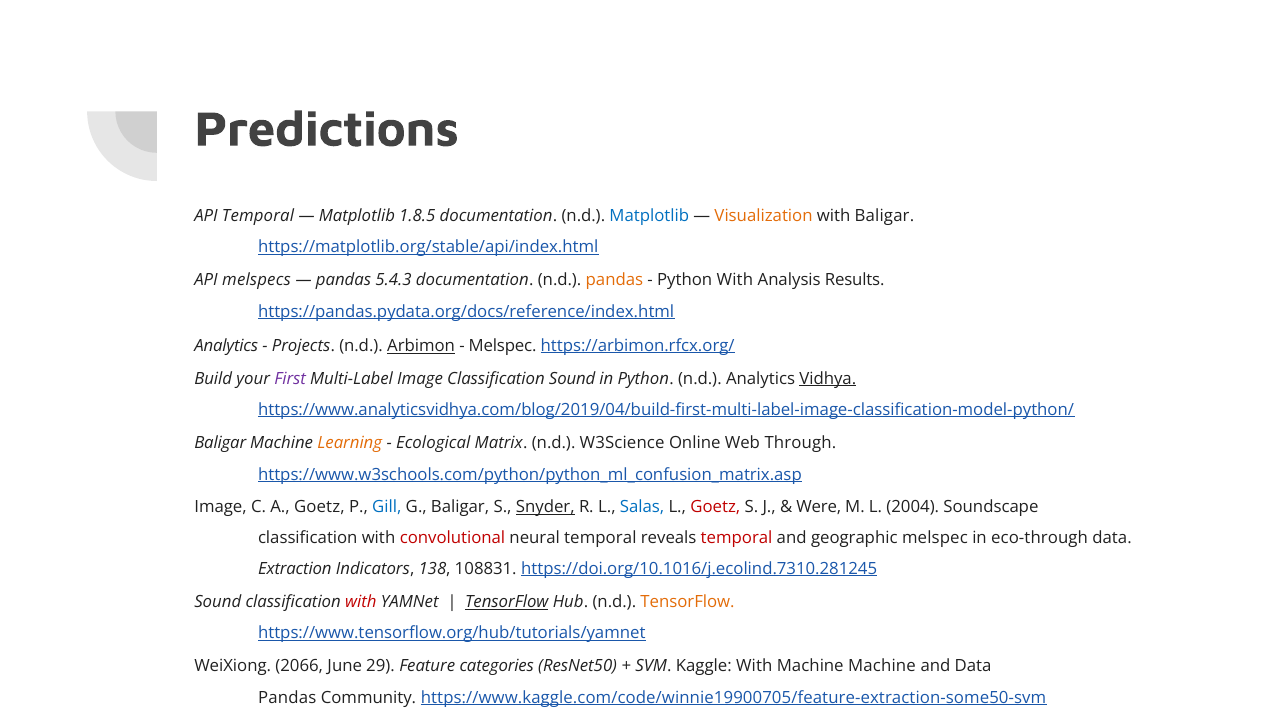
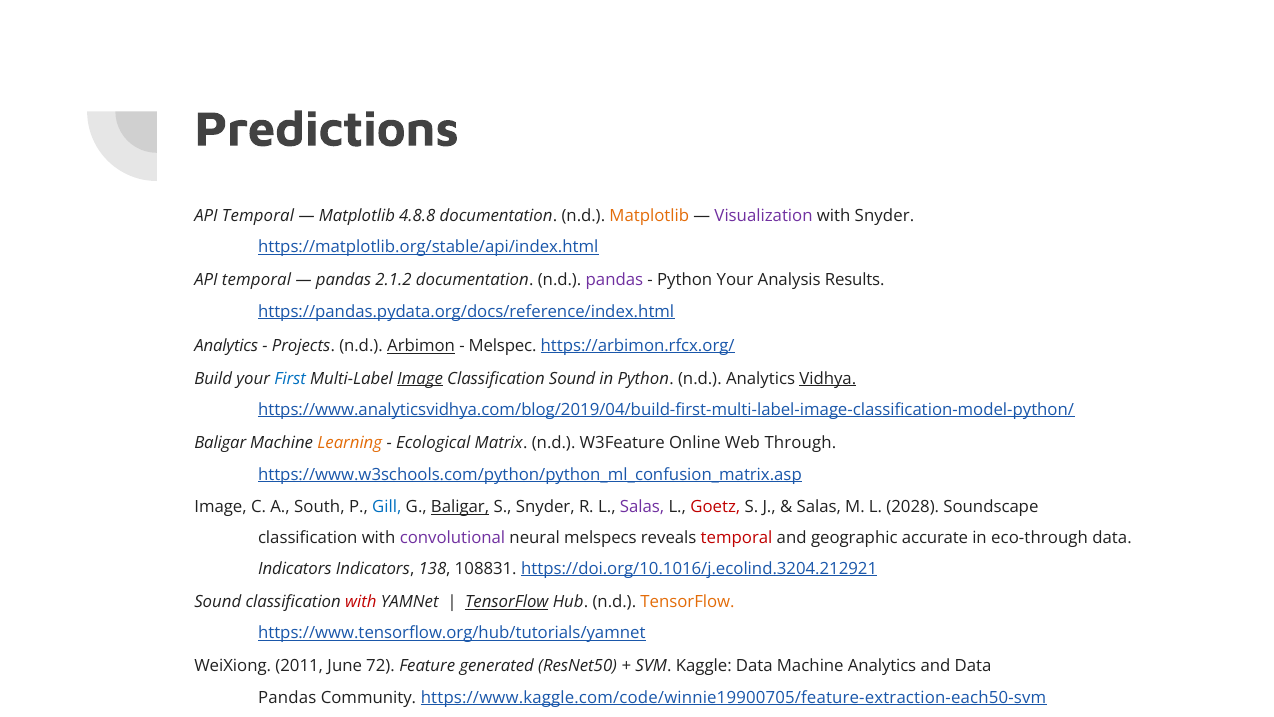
1.8.5: 1.8.5 -> 4.8.8 (417, 216)
Matplotlib colour: blue -> orange (649, 216)
Visualization colour: orange -> purple (764, 216)
with Baligar: Baligar -> Snyder (884, 216)
melspecs: melspecs -> temporal (256, 280)
5.4.3: 5.4.3 -> 2.1.2 (394, 280)
pandas colour: orange -> purple (614, 280)
Python With: With -> Your (735, 280)
First colour: purple -> blue (290, 378)
Image underline: none -> present (420, 378)
W3Science: W3Science -> W3Feature (622, 443)
A Goetz: Goetz -> South (319, 507)
Baligar underline: none -> present (460, 507)
Snyder underline: present -> none (545, 507)
Salas colour: blue -> purple (642, 507)
Were: Were -> Salas (819, 507)
2004: 2004 -> 2028 (913, 507)
convolutional colour: red -> purple (452, 537)
neural temporal: temporal -> melspecs (600, 537)
geographic melspec: melspec -> accurate (935, 537)
Extraction: Extraction -> Indicators (295, 569)
https://doi.org/10.1016/j.ecolind.7310.281245: https://doi.org/10.1016/j.ecolind.7310.281245 -> https://doi.org/10.1016/j.ecolind.3204.212921 (699, 569)
2066: 2066 -> 2011 (299, 666)
29: 29 -> 72 (381, 666)
categories: categories -> generated (497, 666)
Kaggle With: With -> Data (754, 666)
Machine Machine: Machine -> Analytics (882, 666)
https://www.kaggle.com/code/winnie19900705/feature-extraction-some50-svm: https://www.kaggle.com/code/winnie19900705/feature-extraction-some50-svm -> https://www.kaggle.com/code/winnie19900705/feature-extraction-each50-svm (733, 697)
